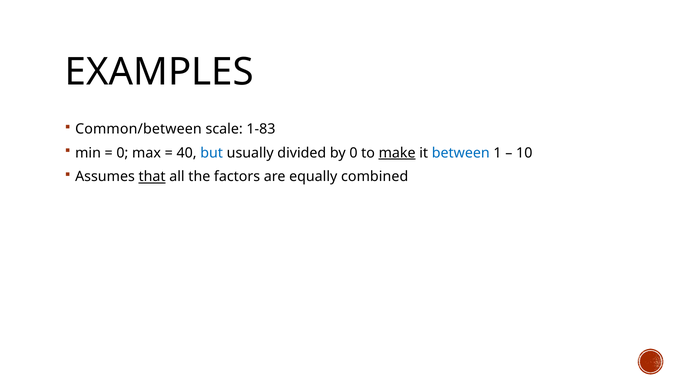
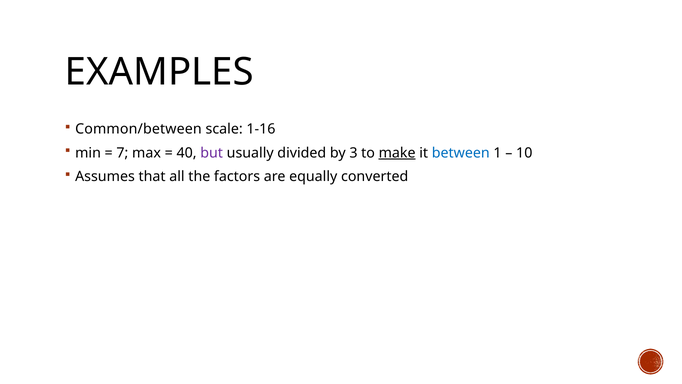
1-83: 1-83 -> 1-16 (261, 129)
0: 0 -> 7 (122, 153)
but colour: blue -> purple (212, 153)
by 0: 0 -> 3 (353, 153)
that underline: present -> none (152, 177)
combined: combined -> converted (375, 177)
